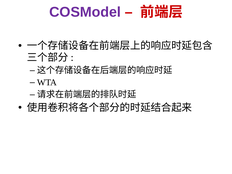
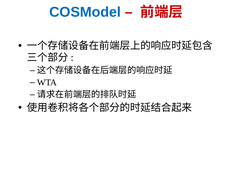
COSModel colour: purple -> blue (85, 12)
